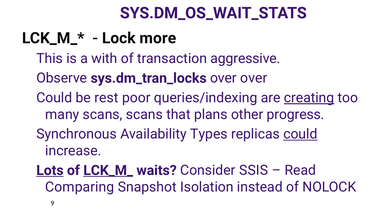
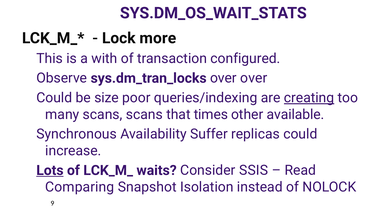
aggressive: aggressive -> configured (245, 59)
rest: rest -> size (107, 98)
plans: plans -> times (211, 114)
progress: progress -> available (296, 114)
Types: Types -> Suffer (209, 134)
could underline: present -> none (300, 134)
LCK_M_ underline: present -> none (108, 170)
